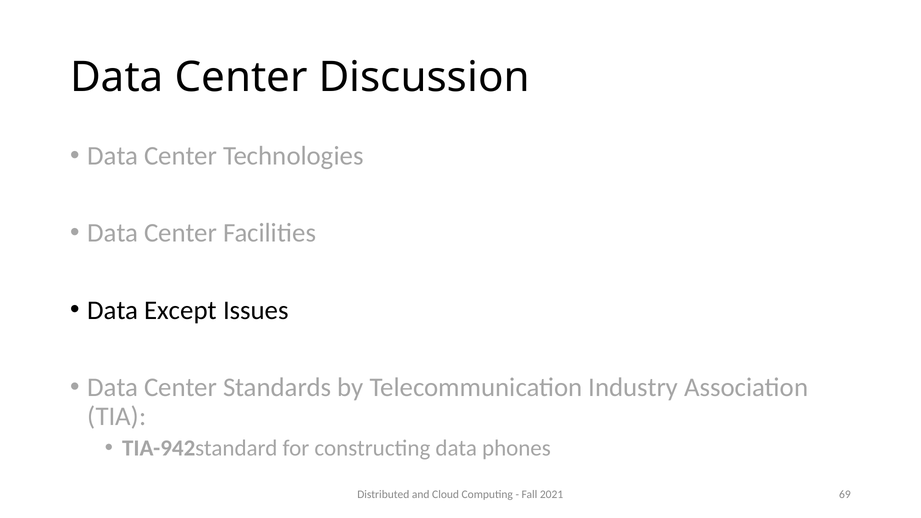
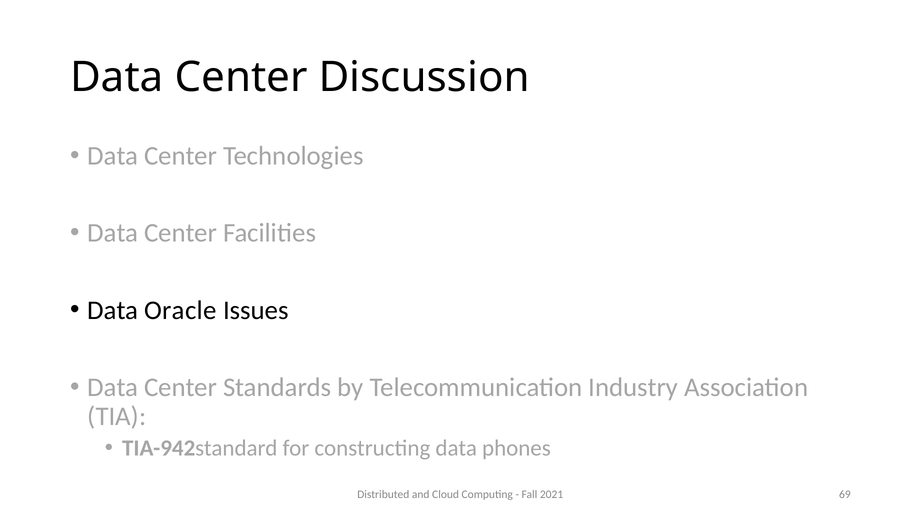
Except: Except -> Oracle (180, 310)
